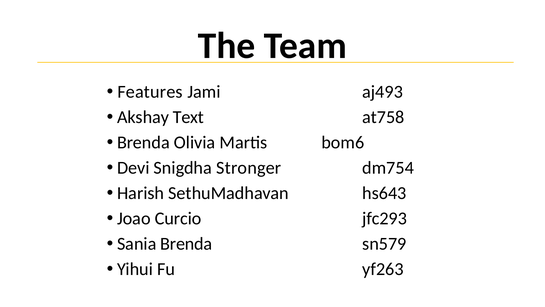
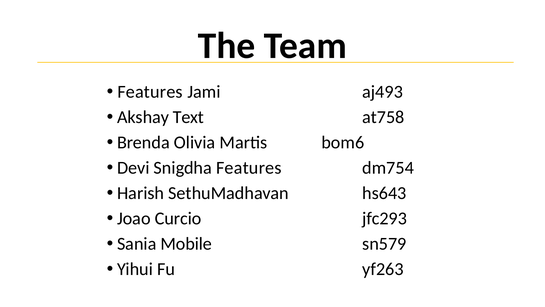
Snigdha Stronger: Stronger -> Features (249, 168)
Sania Brenda: Brenda -> Mobile (186, 244)
